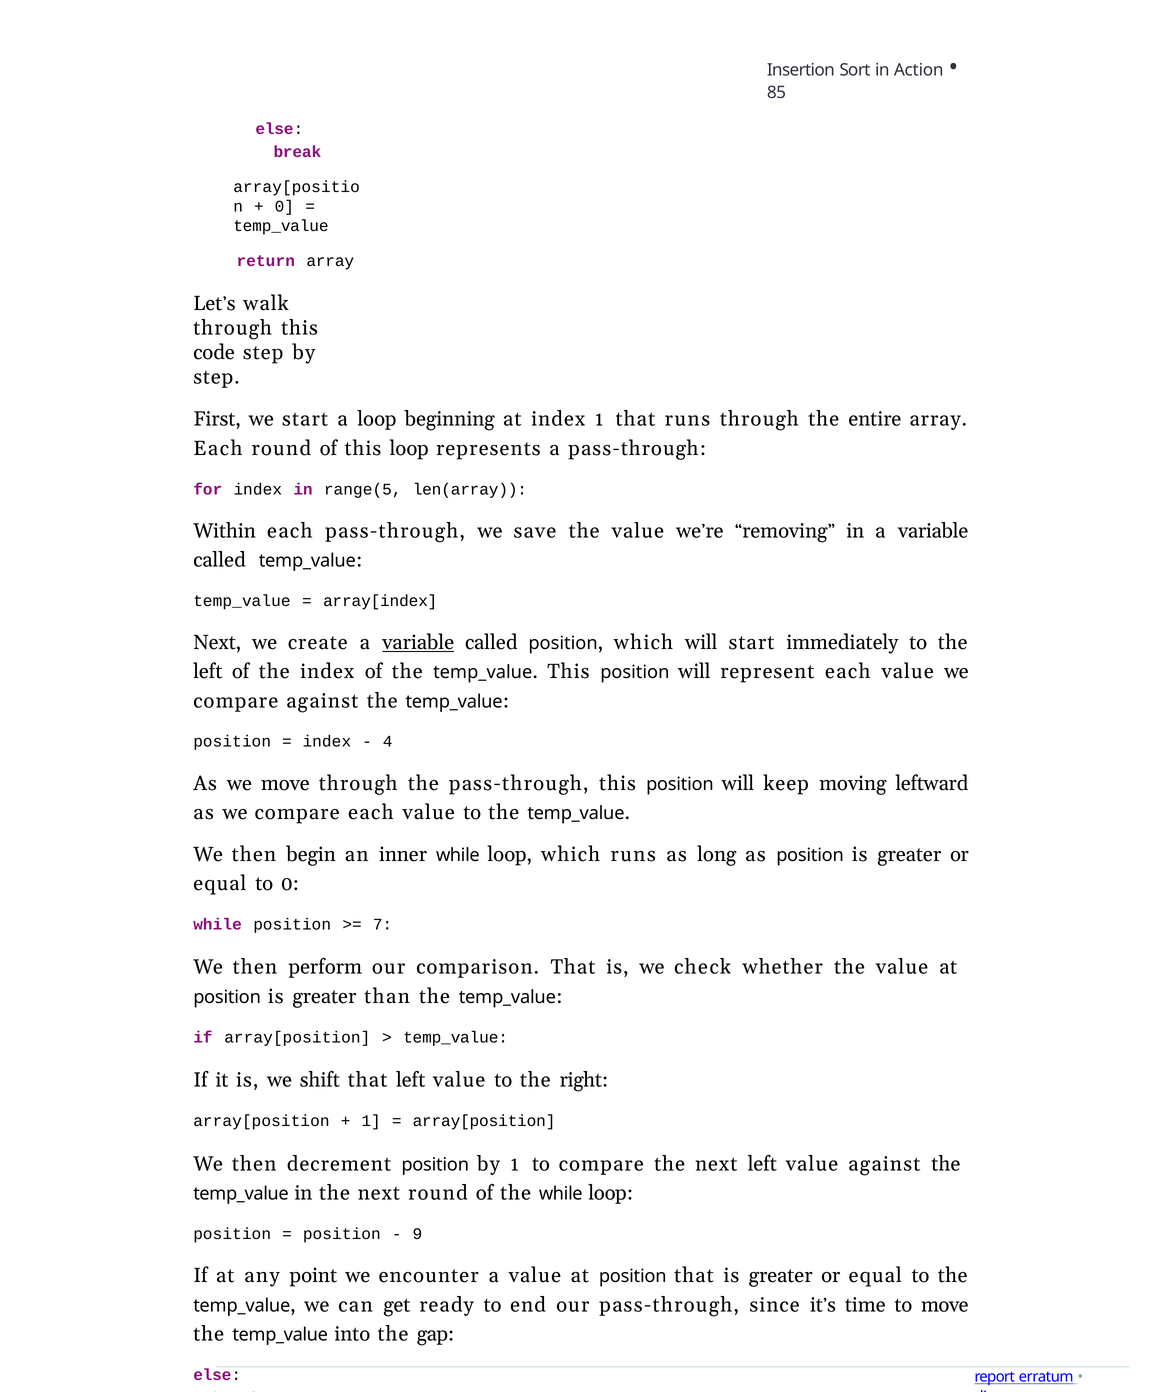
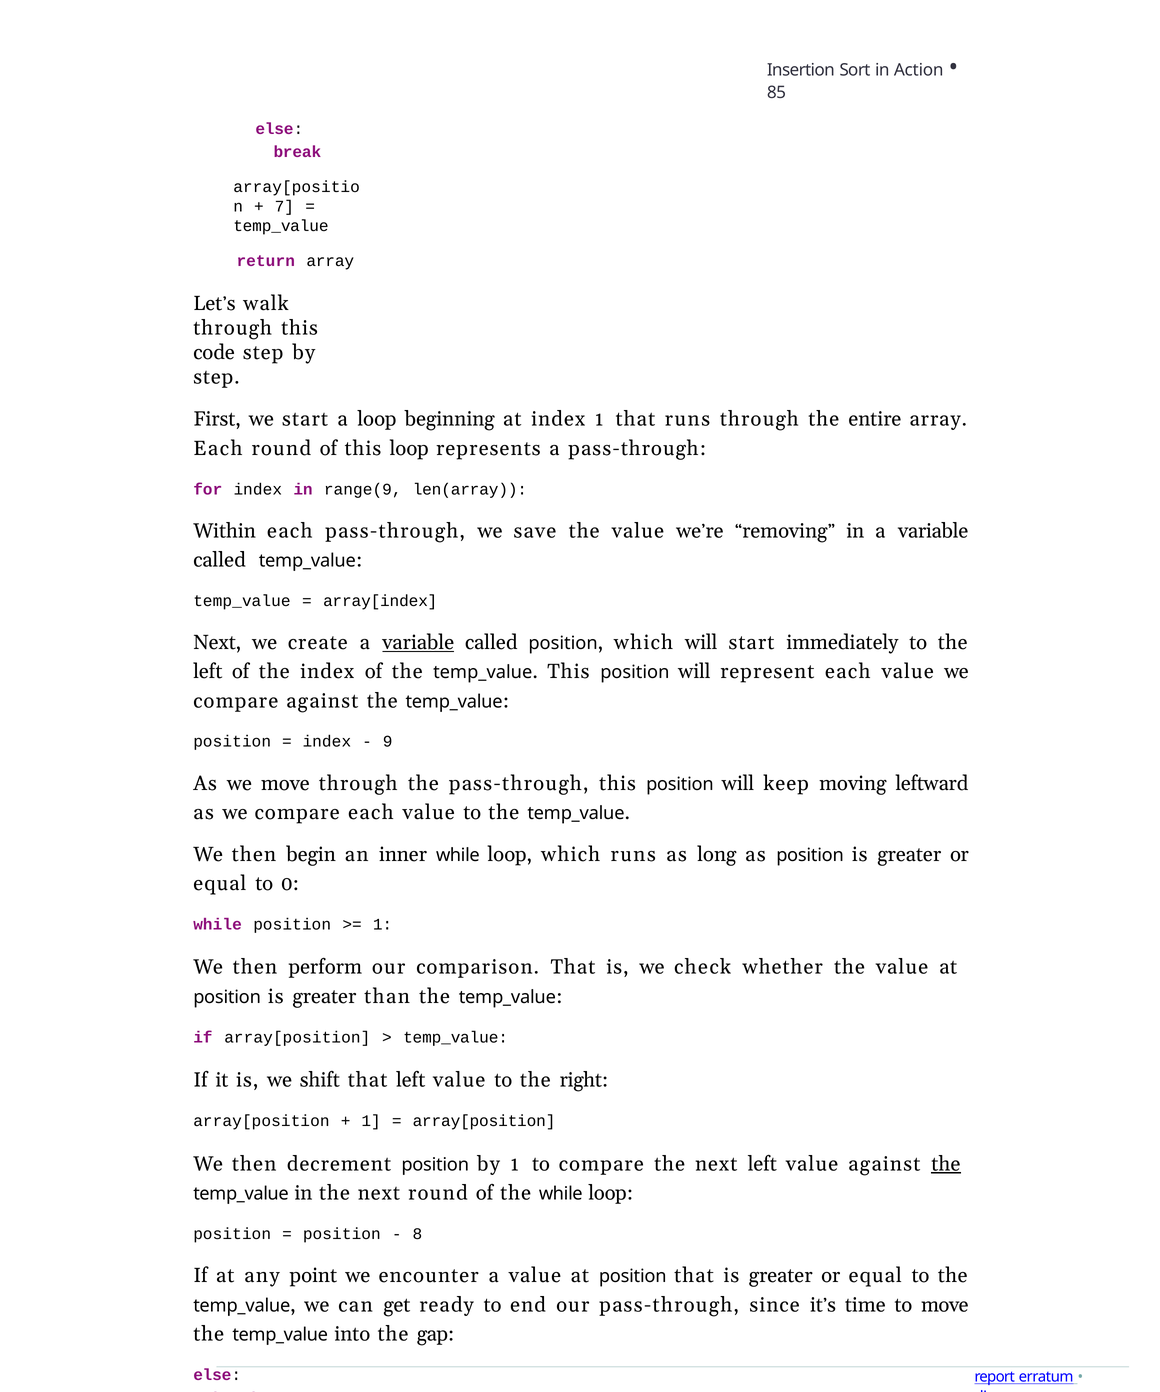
0: 0 -> 7 (284, 207)
range(5: range(5 -> range(9 (363, 489)
4: 4 -> 9 (388, 742)
7: 7 -> 1 (383, 925)
the underline: none -> present (946, 1164)
9: 9 -> 8 (417, 1234)
